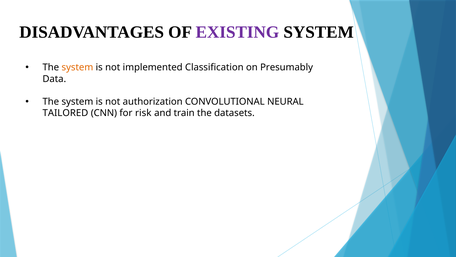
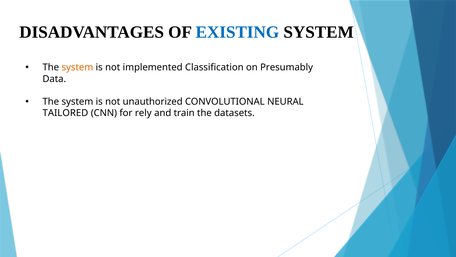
EXISTING colour: purple -> blue (237, 32)
authorization: authorization -> unauthorized (153, 102)
risk: risk -> rely (143, 113)
